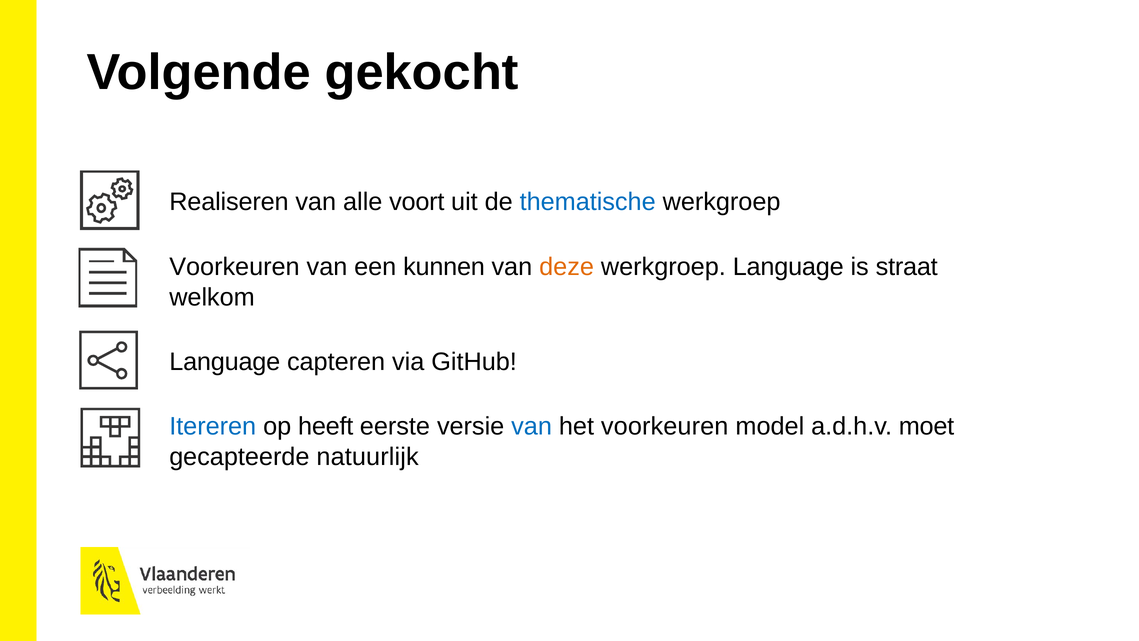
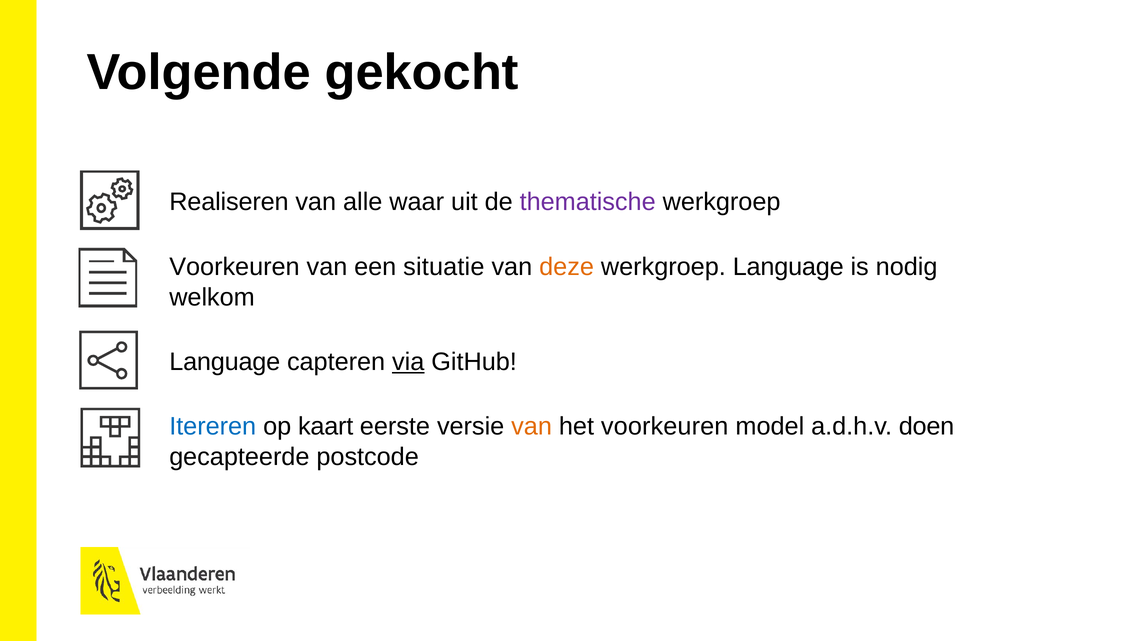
voort: voort -> waar (417, 202)
thematische colour: blue -> purple (588, 202)
kunnen: kunnen -> situatie (444, 267)
straat: straat -> nodig (907, 267)
via underline: none -> present (408, 362)
heeft: heeft -> kaart (326, 426)
van colour: blue -> orange (532, 426)
moet: moet -> doen (927, 426)
natuurlijk: natuurlijk -> postcode (368, 457)
